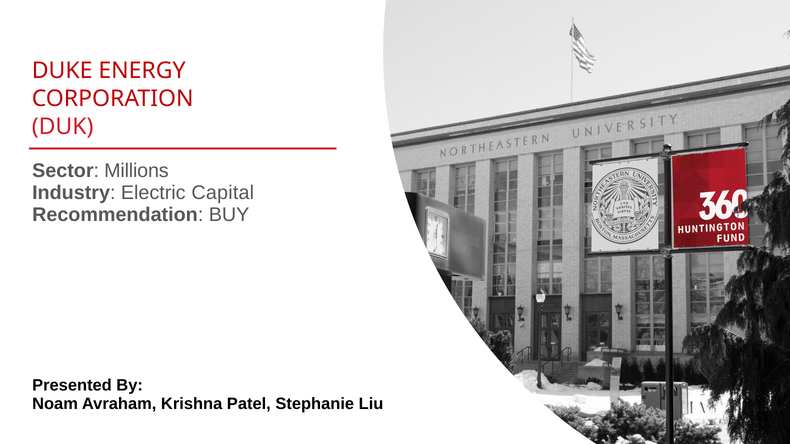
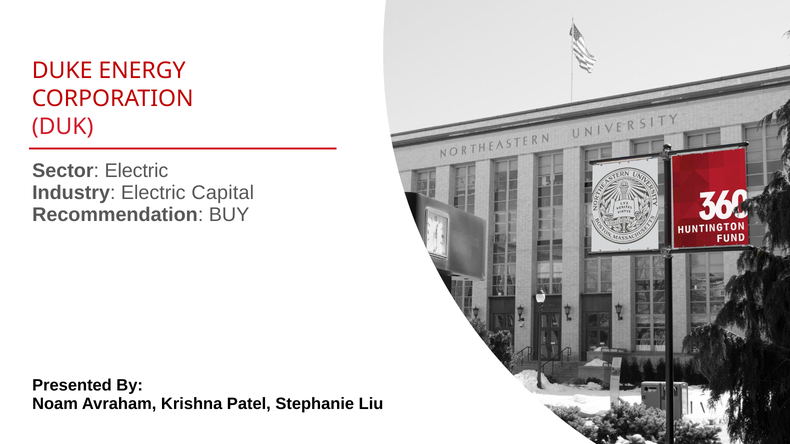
Sector Millions: Millions -> Electric (136, 171)
